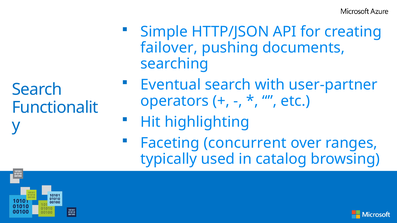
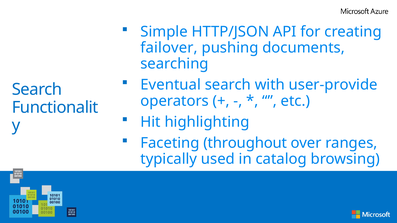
user-partner: user-partner -> user-provide (333, 85)
concurrent: concurrent -> throughout (245, 143)
